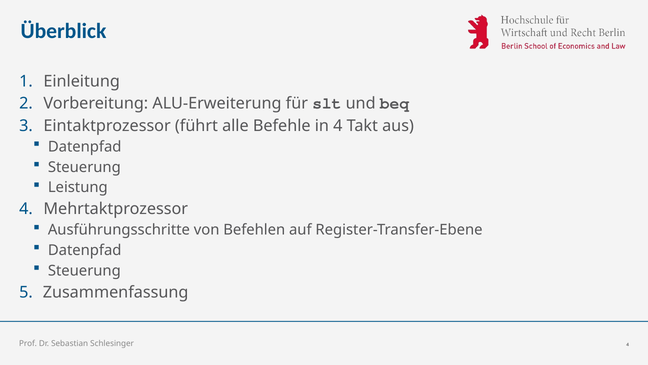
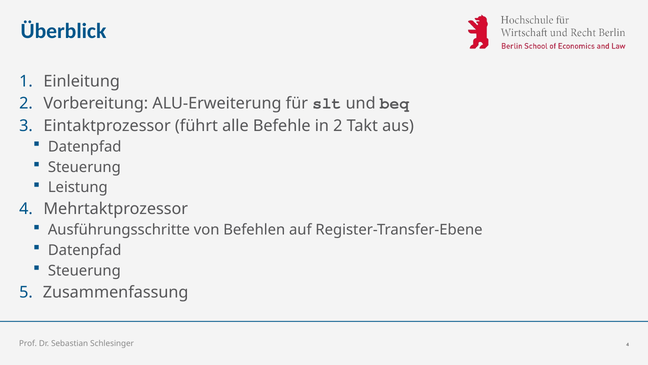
in 4: 4 -> 2 (338, 125)
